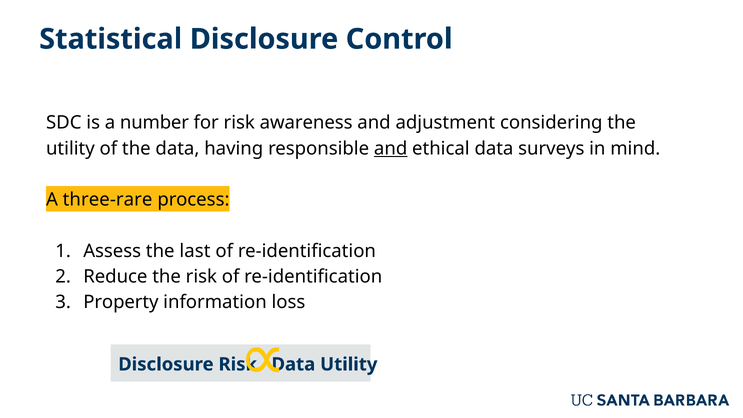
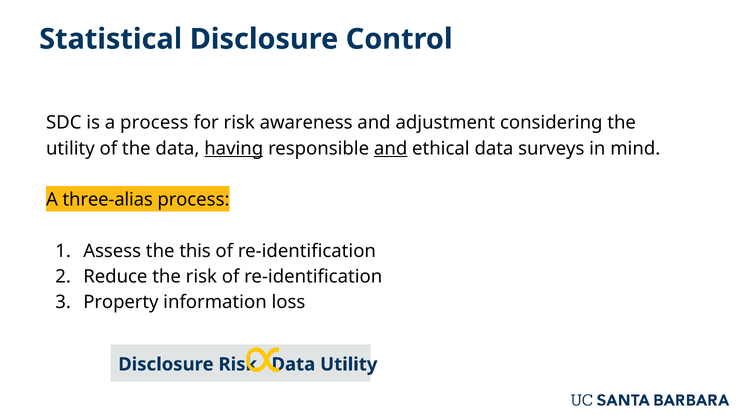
a number: number -> process (154, 123)
having underline: none -> present (234, 148)
three-rare: three-rare -> three-alias (108, 200)
last: last -> this (195, 251)
